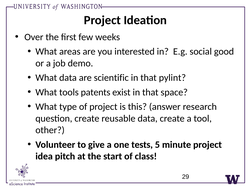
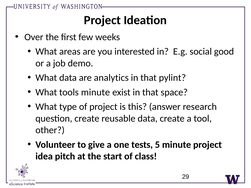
scientific: scientific -> analytics (111, 78)
tools patents: patents -> minute (95, 92)
